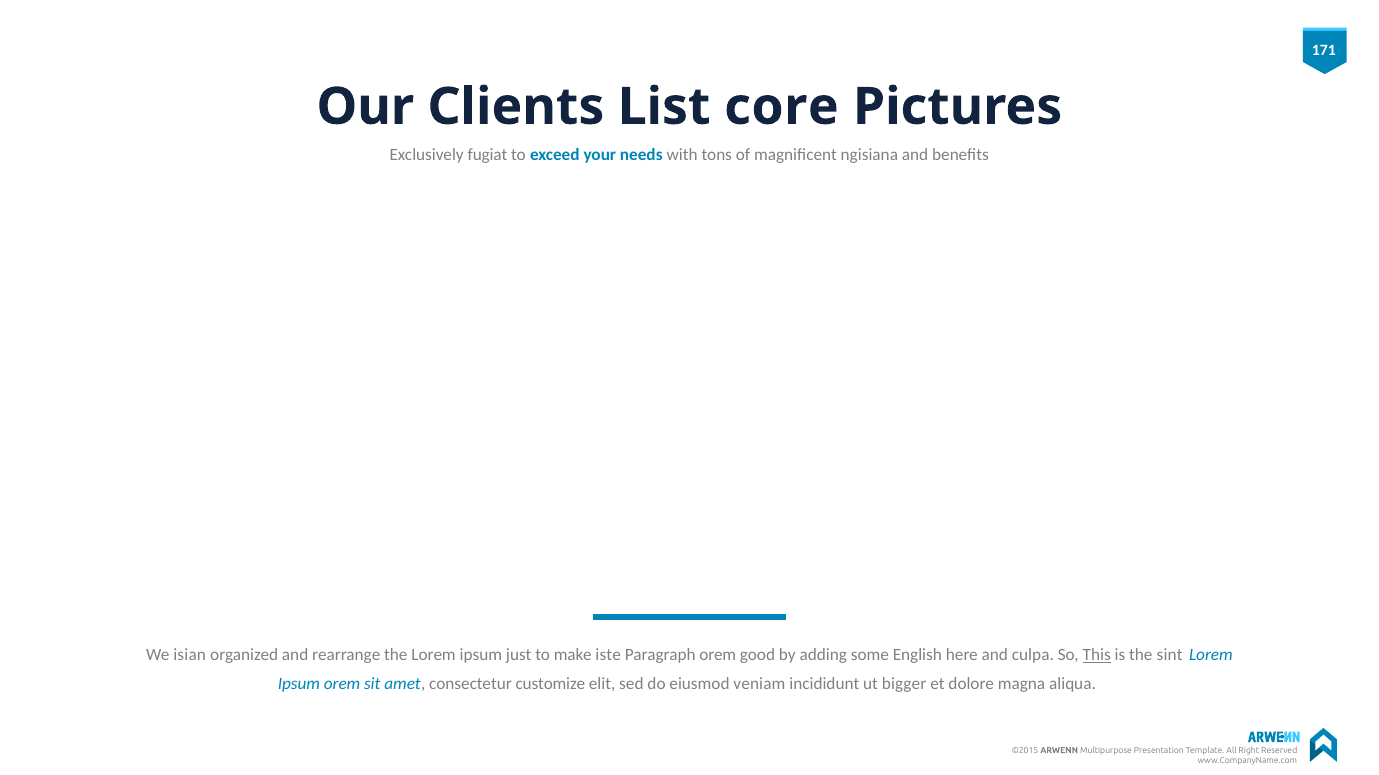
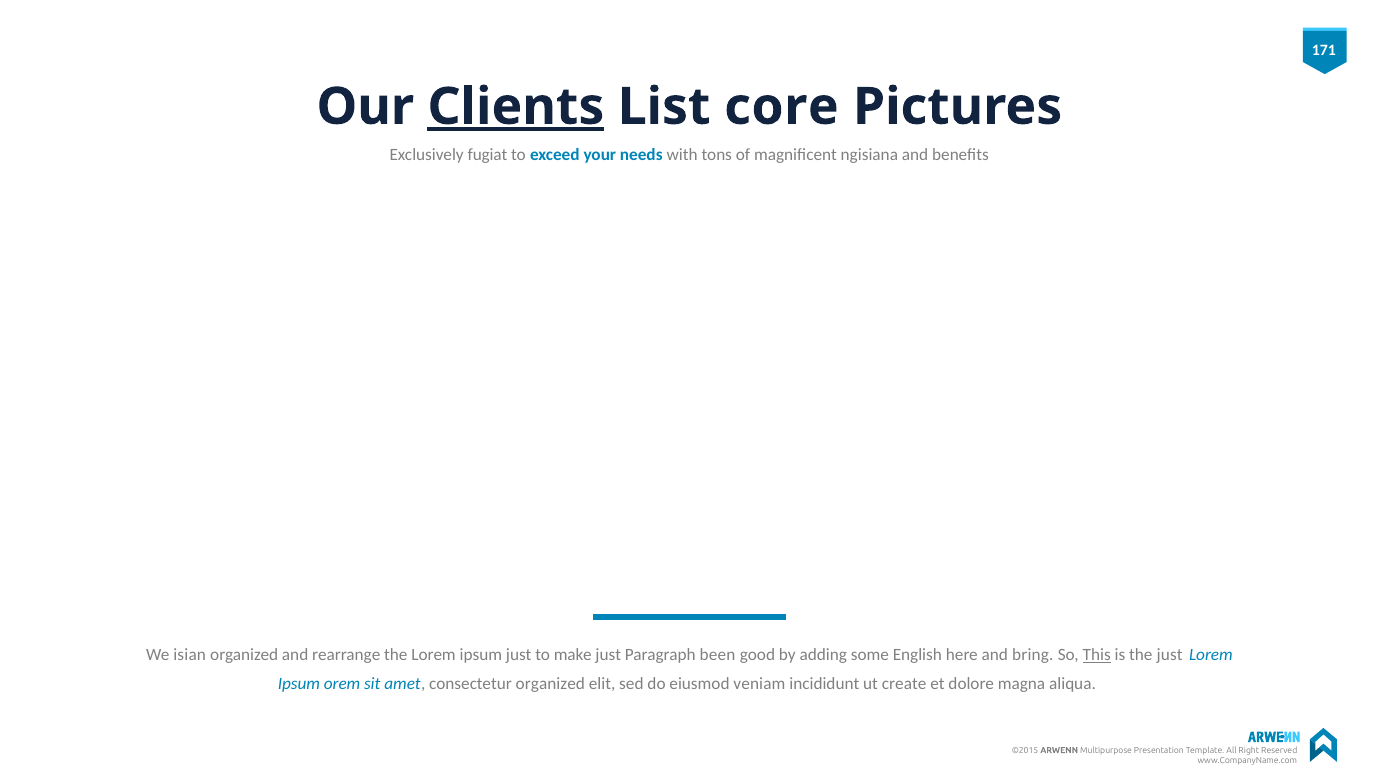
Clients underline: none -> present (516, 107)
make iste: iste -> just (608, 655)
Paragraph orem: orem -> been (718, 655)
culpa: culpa -> bring (1033, 655)
the sint: sint -> just (1170, 655)
consectetur customize: customize -> organized (550, 684)
bigger: bigger -> create (904, 684)
